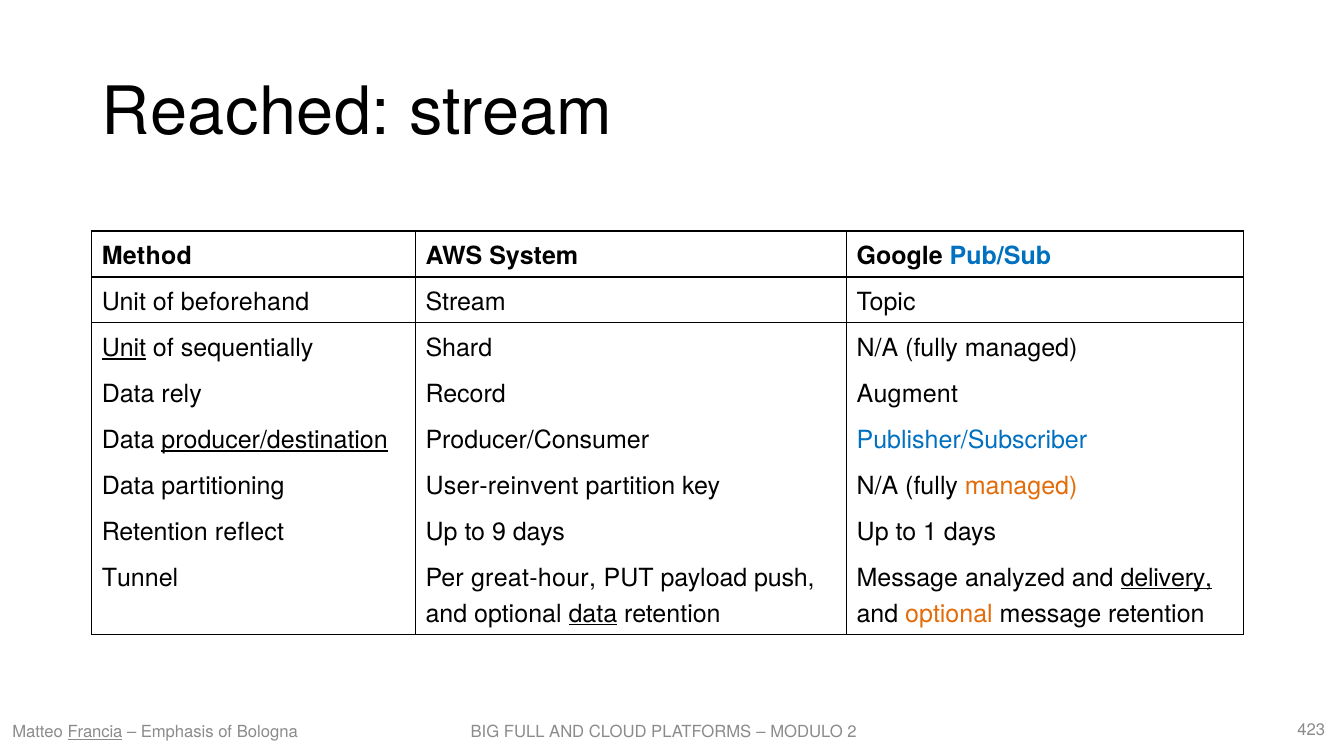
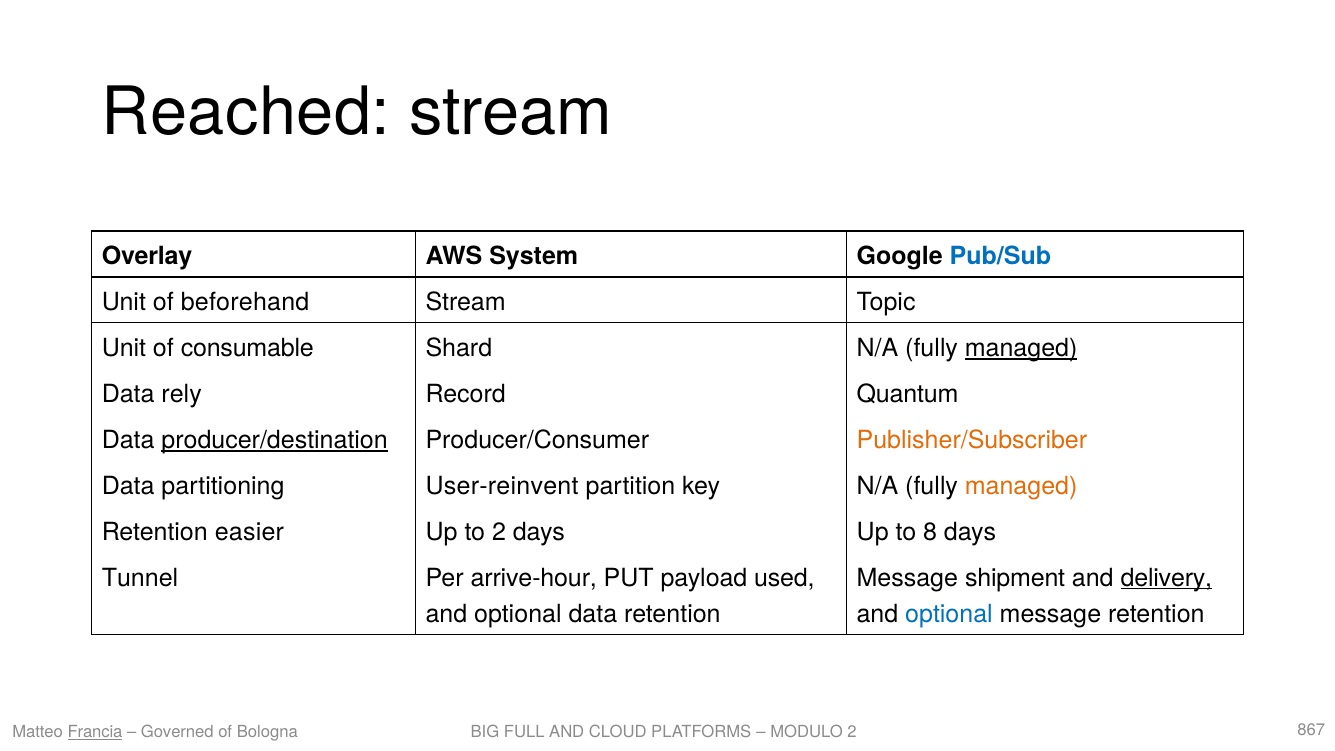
Method: Method -> Overlay (147, 256)
Unit underline: present -> none (124, 348)
sequentially: sequentially -> consumable (247, 348)
managed underline: none -> present (1021, 348)
Augment: Augment -> Quantum (908, 394)
Publisher/Subscriber colour: blue -> orange (972, 440)
reflect: reflect -> easier (249, 532)
to 9: 9 -> 2 (499, 532)
1: 1 -> 8 (930, 532)
great-hour: great-hour -> arrive-hour (534, 578)
push: push -> used (784, 578)
analyzed: analyzed -> shipment (1015, 578)
data underline: present -> none (593, 614)
optional colour: orange -> blue (949, 614)
Emphasis: Emphasis -> Governed (177, 732)
423: 423 -> 867 (1311, 730)
